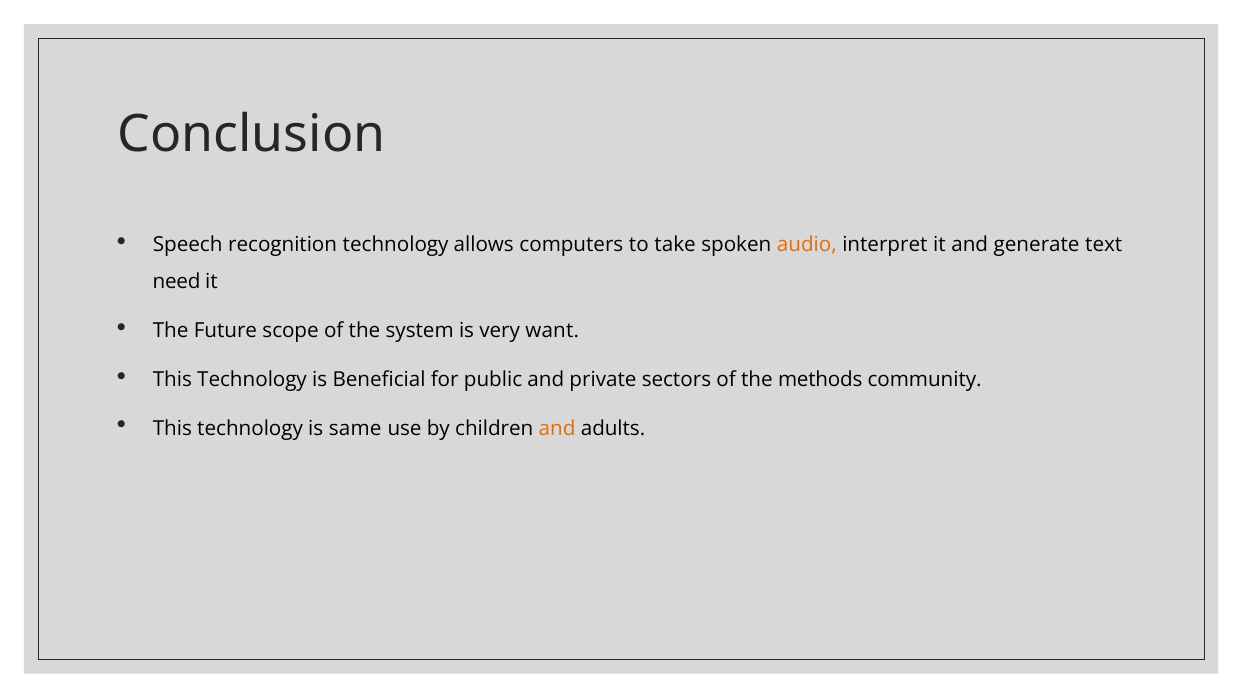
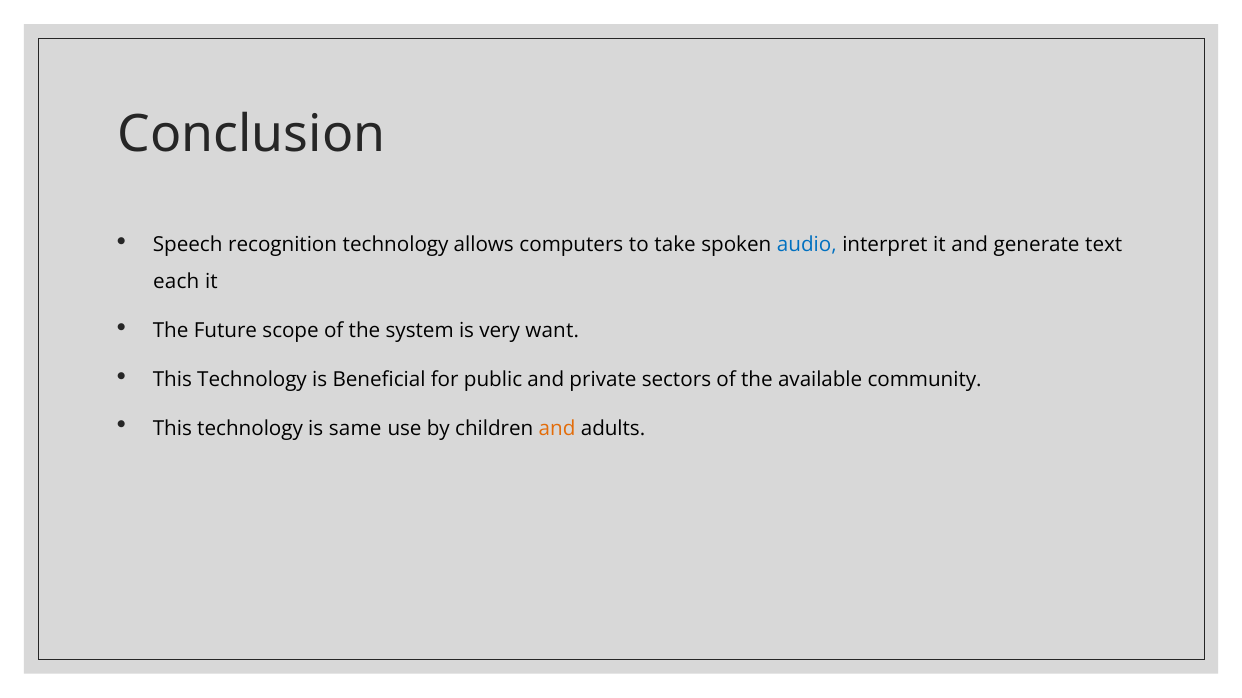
audio colour: orange -> blue (807, 245)
need: need -> each (176, 282)
methods: methods -> available (820, 380)
